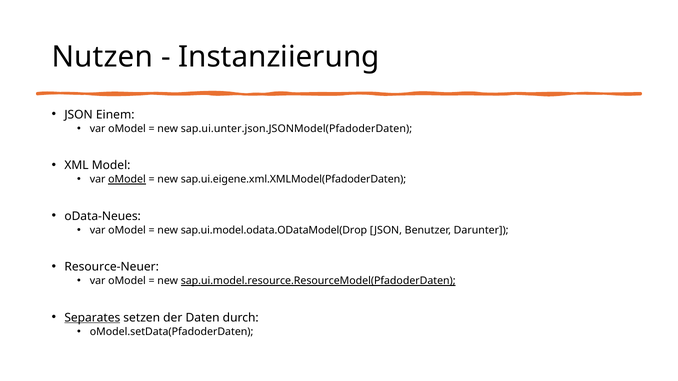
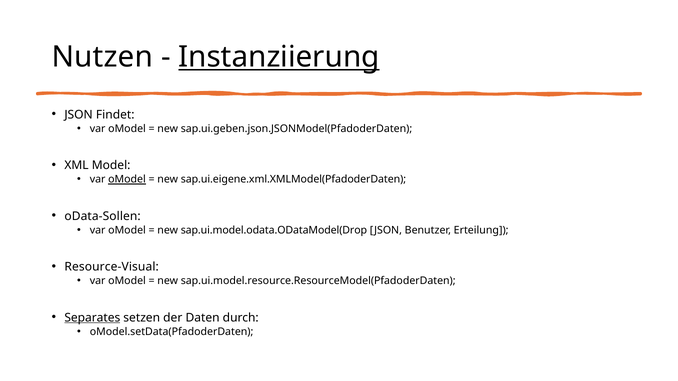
Instanziierung underline: none -> present (279, 57)
Einem: Einem -> Findet (115, 115)
sap.ui.unter.json.JSONModel(PfadoderDaten: sap.ui.unter.json.JSONModel(PfadoderDaten -> sap.ui.geben.json.JSONModel(PfadoderDaten (296, 129)
oData-Neues: oData-Neues -> oData-Sollen (103, 216)
Darunter: Darunter -> Erteilung (481, 230)
Resource-Neuer: Resource-Neuer -> Resource-Visual (112, 267)
sap.ui.model.resource.ResourceModel(PfadoderDaten underline: present -> none (318, 281)
